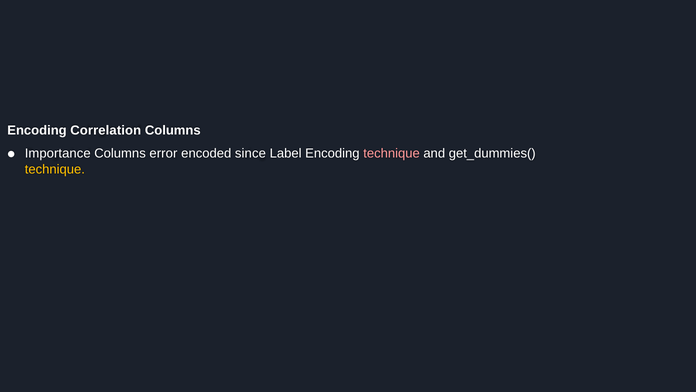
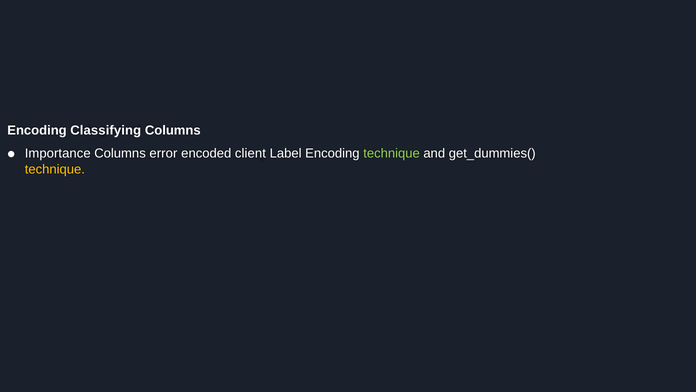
Correlation: Correlation -> Classifying (106, 130)
since: since -> client (250, 153)
technique colour: pink -> light green (392, 153)
